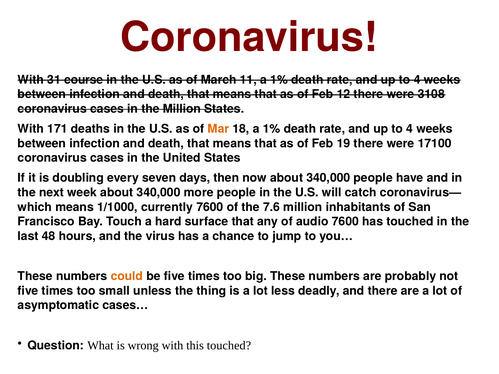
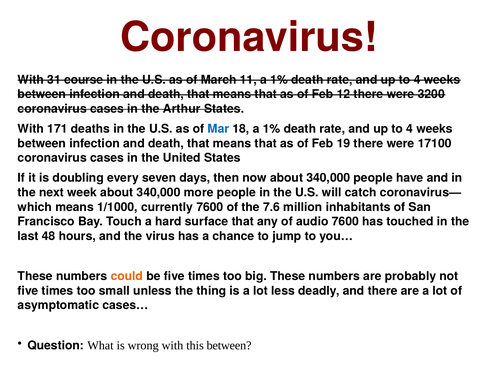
3108: 3108 -> 3200 (431, 94)
the Million: Million -> Arthur (182, 109)
Mar colour: orange -> blue (218, 129)
this touched: touched -> between (229, 346)
